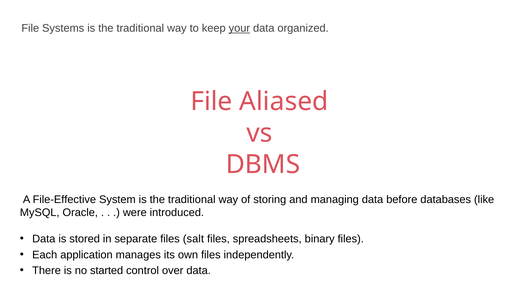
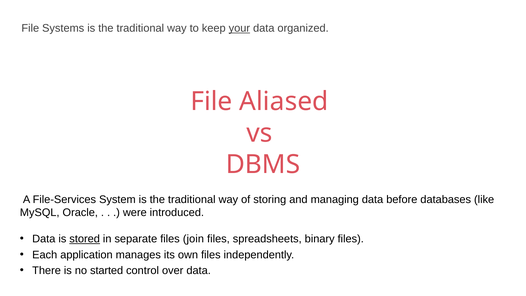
File-Effective: File-Effective -> File-Services (64, 199)
stored underline: none -> present (85, 239)
salt: salt -> join (193, 239)
